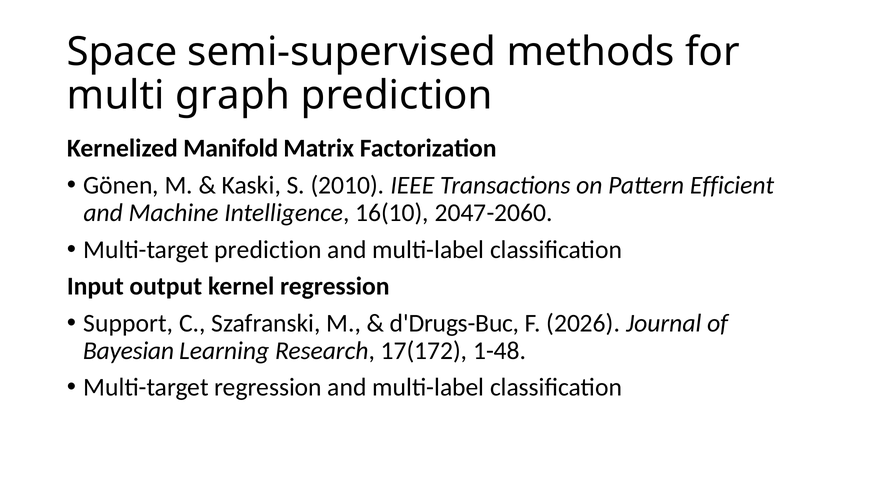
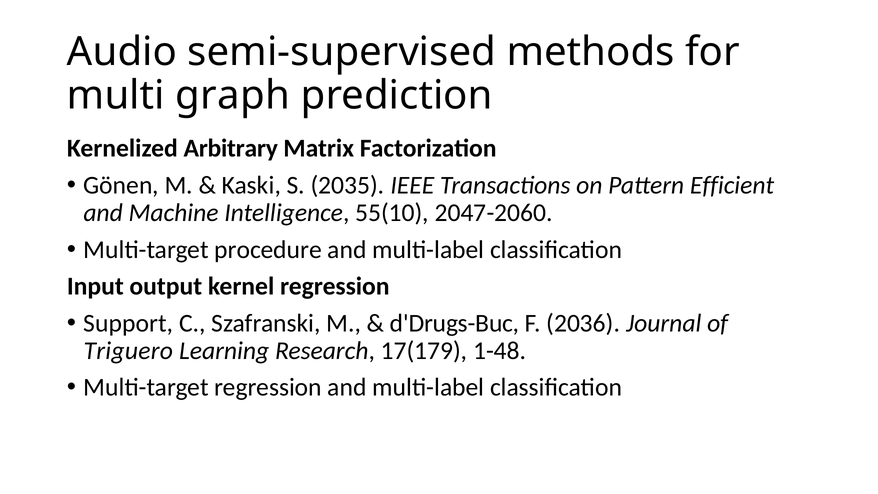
Space: Space -> Audio (122, 52)
Manifold: Manifold -> Arbitrary (231, 148)
2010: 2010 -> 2035 (348, 185)
16(10: 16(10 -> 55(10 (392, 213)
Multi-target prediction: prediction -> procedure (268, 250)
2026: 2026 -> 2036 (583, 323)
Bayesian: Bayesian -> Triguero (128, 351)
17(172: 17(172 -> 17(179 (424, 351)
